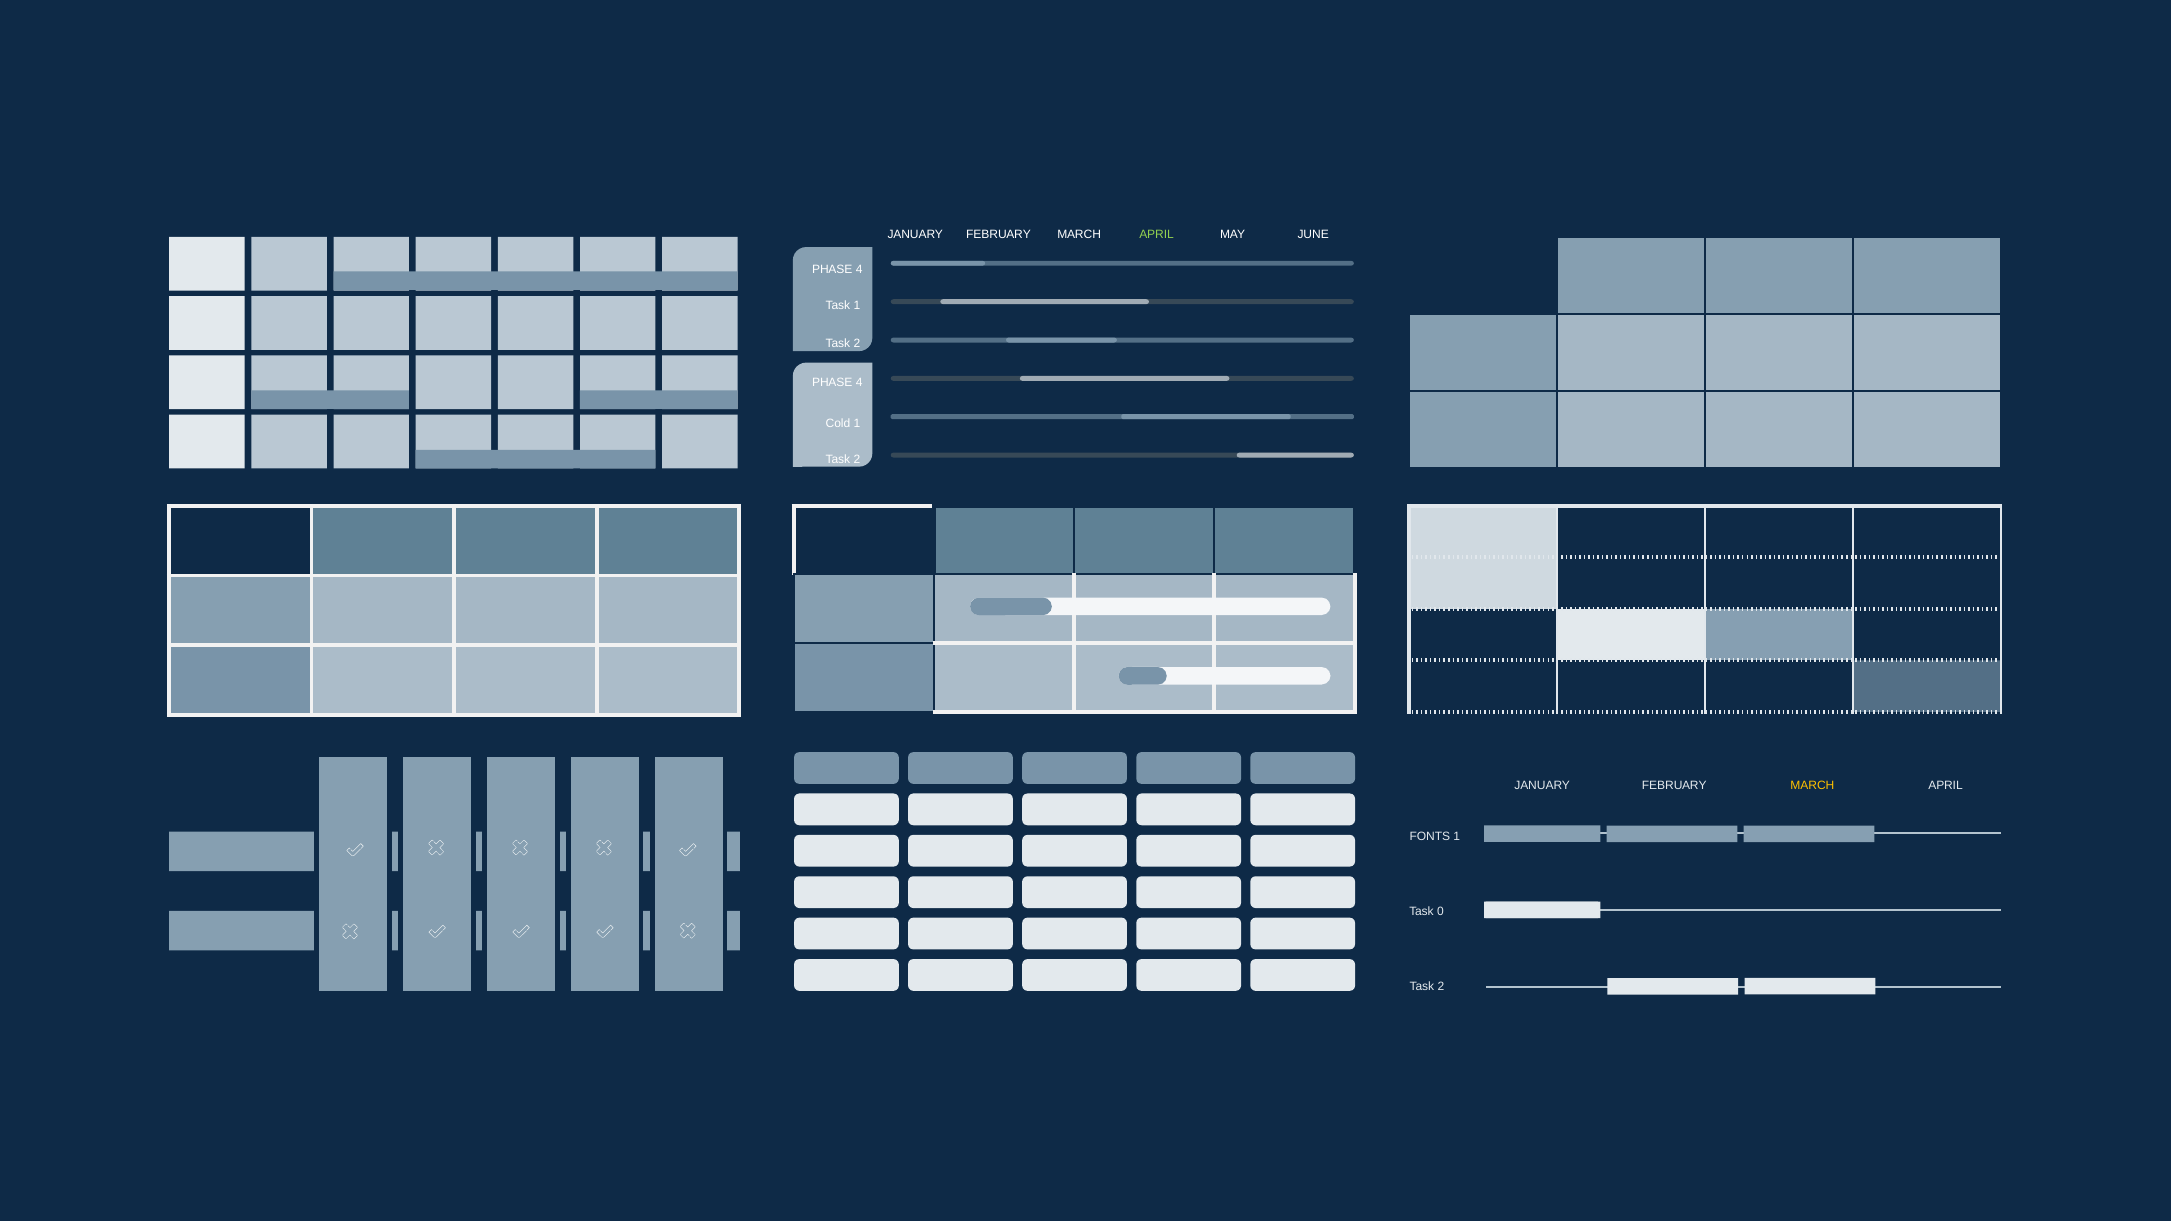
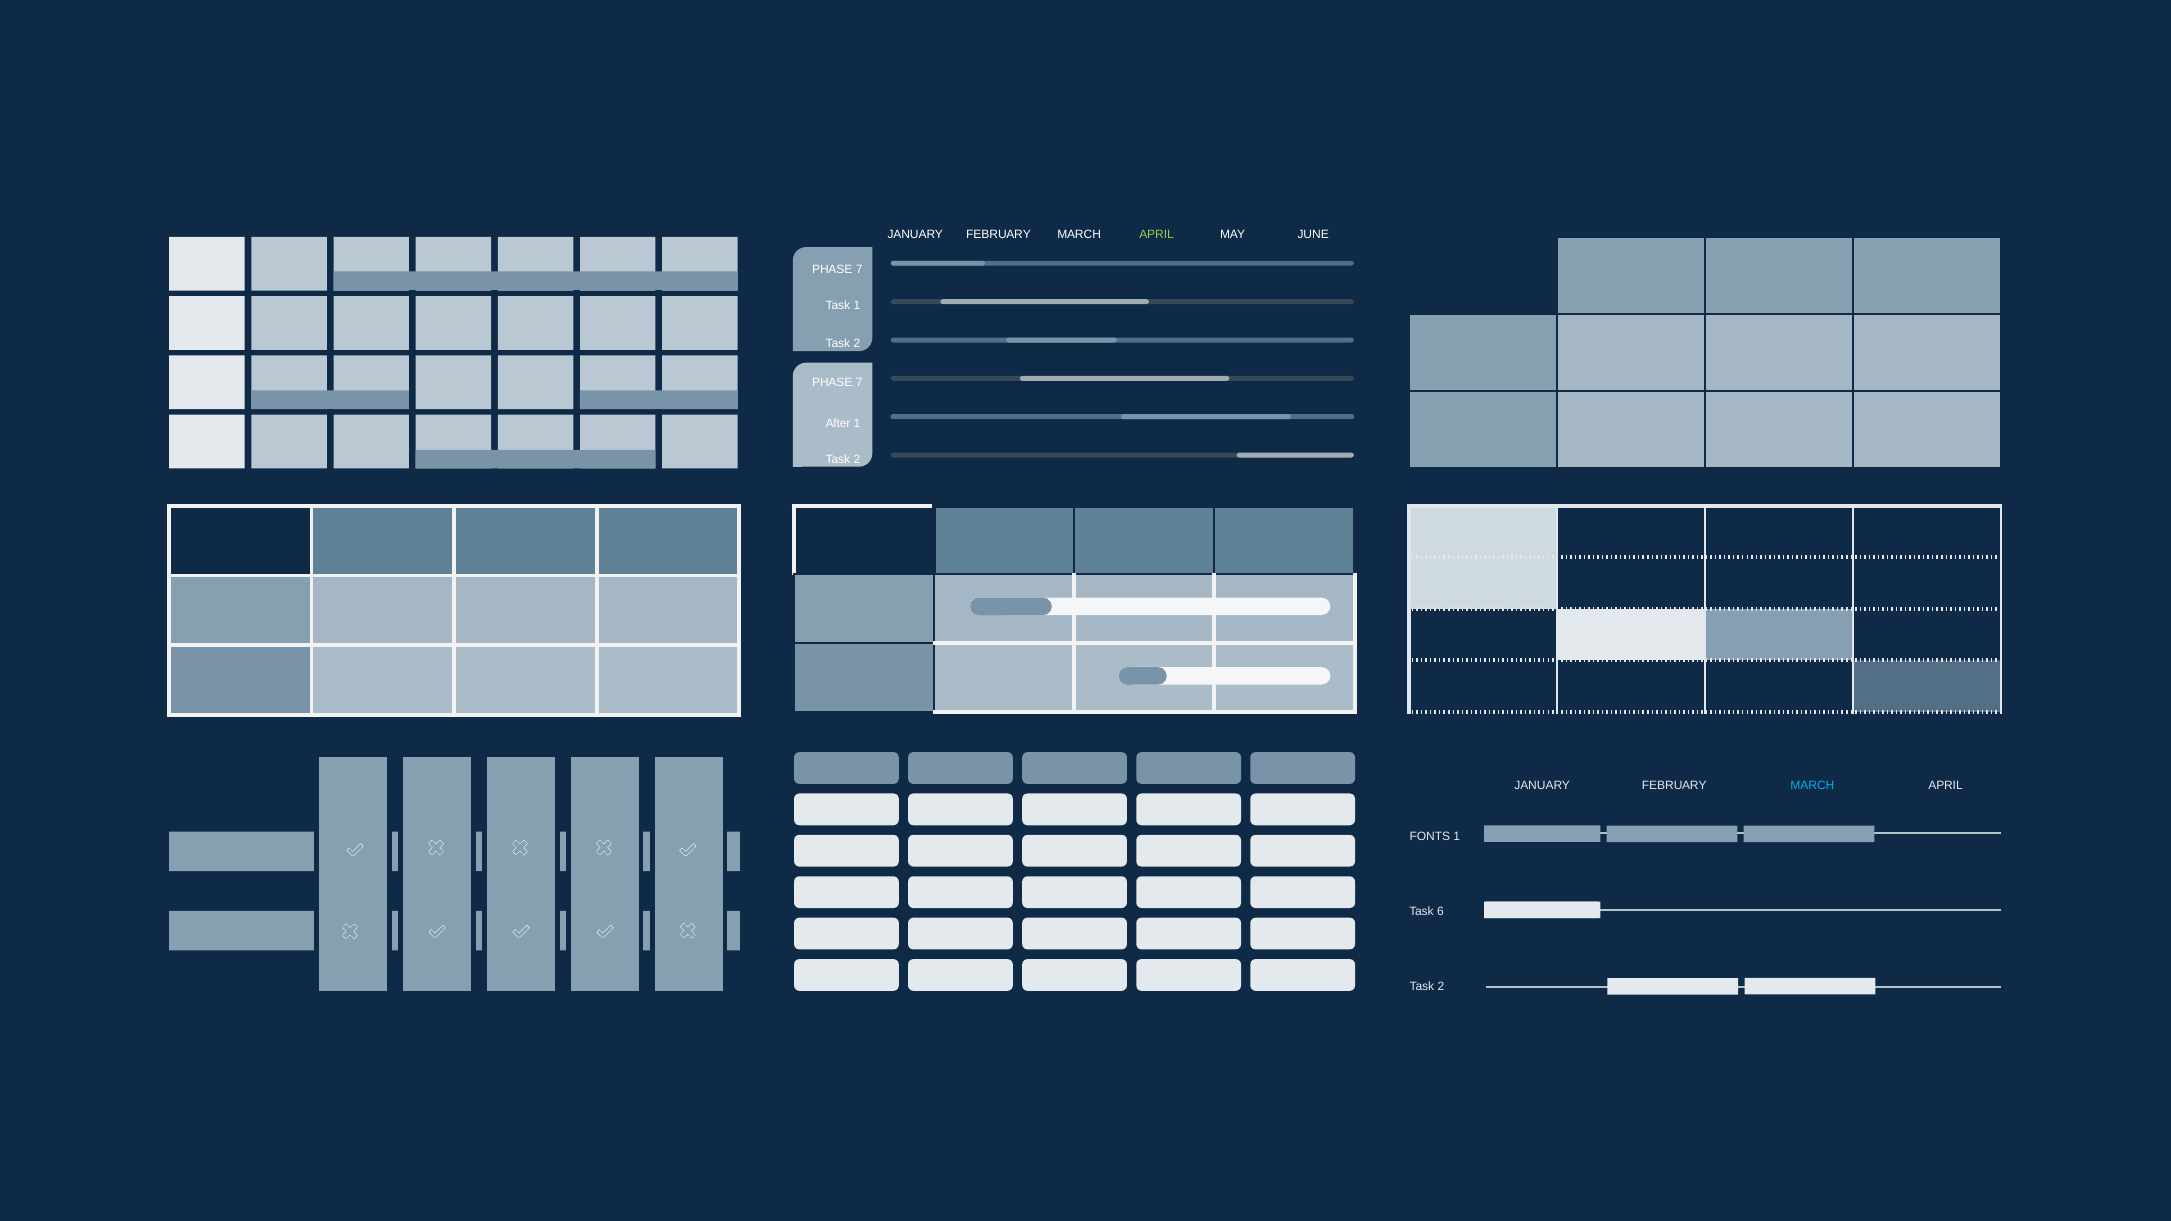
4: 4 -> 7 (859, 269)
4: 4 -> 7 (859, 383)
Cold: Cold -> After (838, 424)
MARCH colour: yellow -> light blue (1812, 786)
0: 0 -> 6 (1440, 912)
